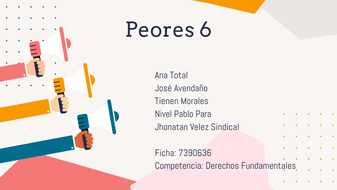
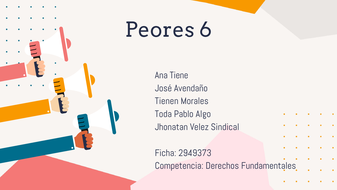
Total: Total -> Tiene (179, 75)
Nivel: Nivel -> Toda (163, 114)
Para: Para -> Algo (203, 114)
7390636: 7390636 -> 2949373 (195, 153)
